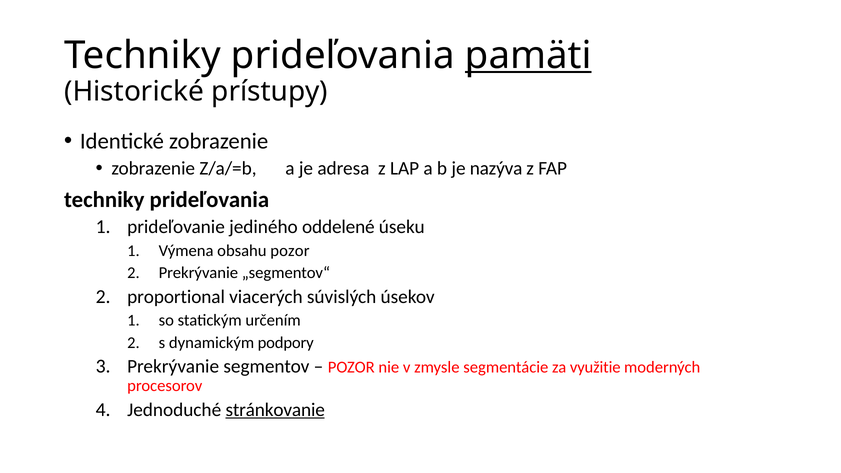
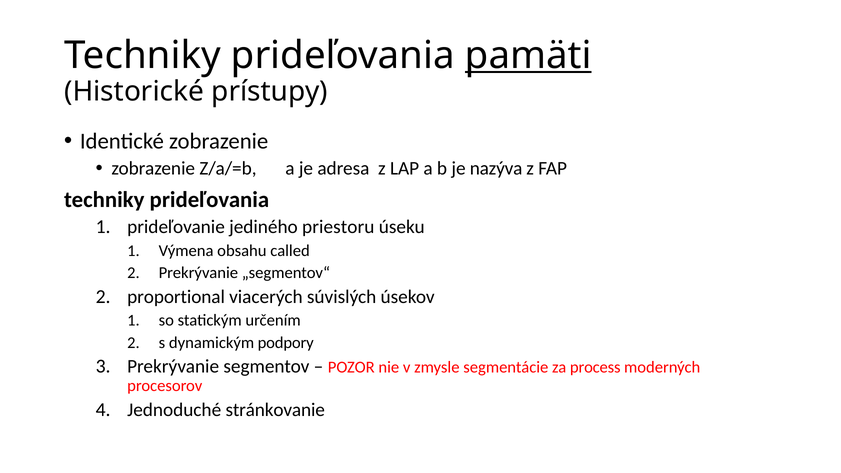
oddelené: oddelené -> priestoru (338, 227)
obsahu pozor: pozor -> called (290, 251)
využitie: využitie -> process (595, 367)
stránkovanie underline: present -> none (275, 410)
